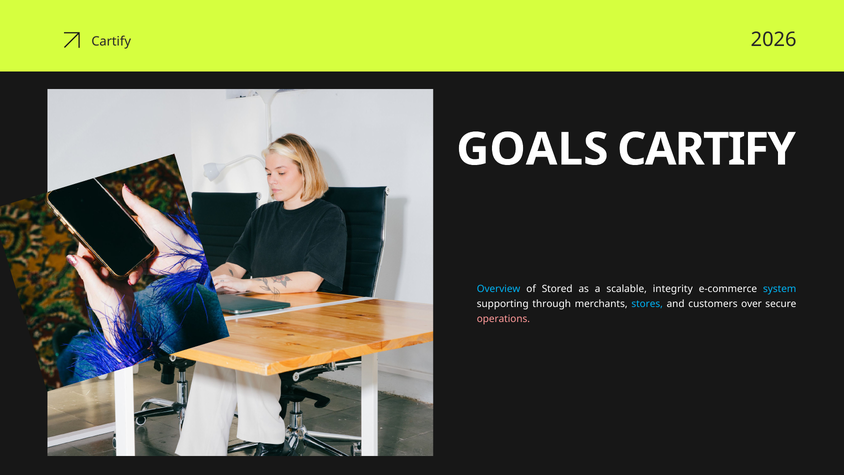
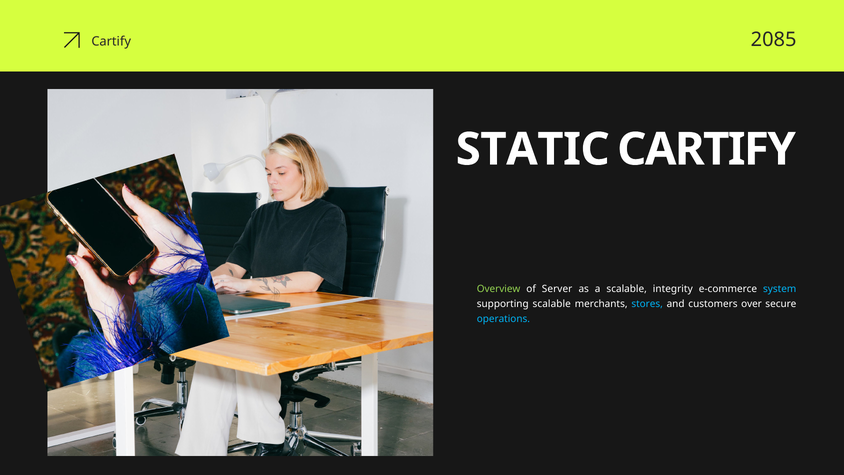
2026: 2026 -> 2085 (774, 40)
GOALS: GOALS -> STATIC (533, 149)
Overview colour: light blue -> light green (499, 289)
Stored: Stored -> Server (557, 289)
supporting through: through -> scalable (552, 304)
operations colour: pink -> light blue (503, 319)
